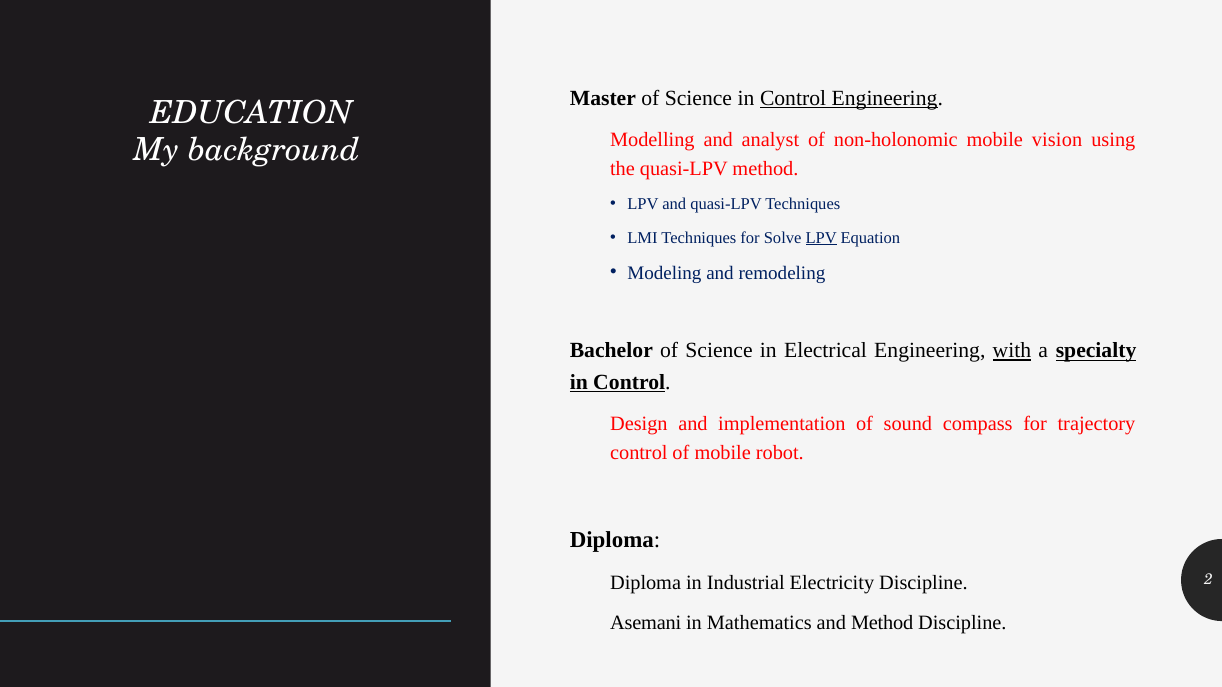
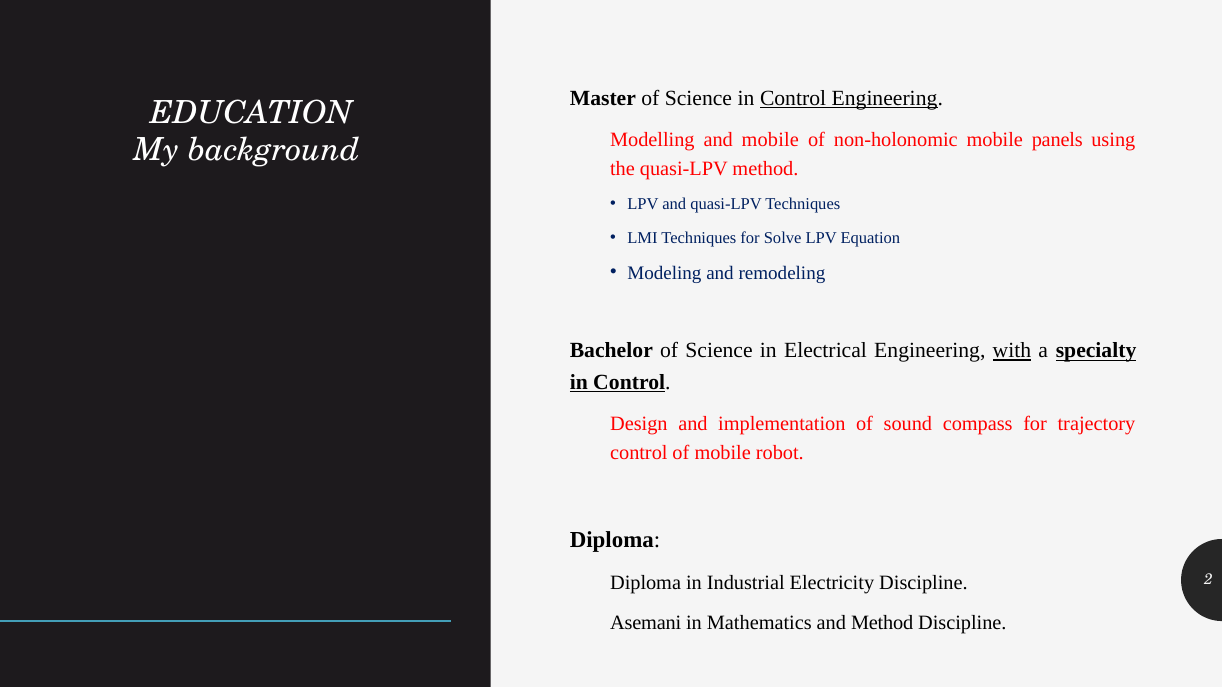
and analyst: analyst -> mobile (770, 140)
vision: vision -> panels (1057, 140)
LPV underline: present -> none (821, 238)
